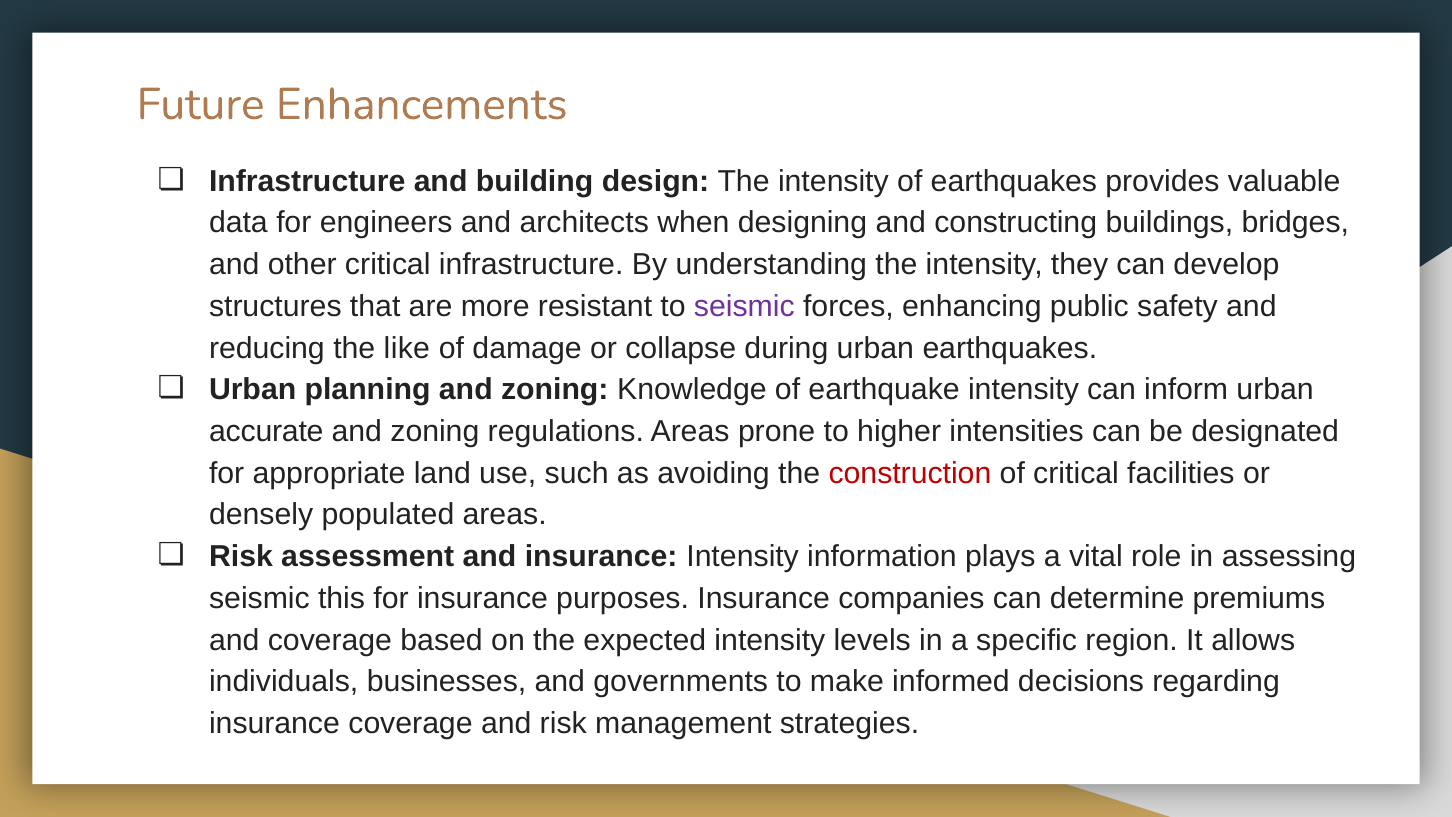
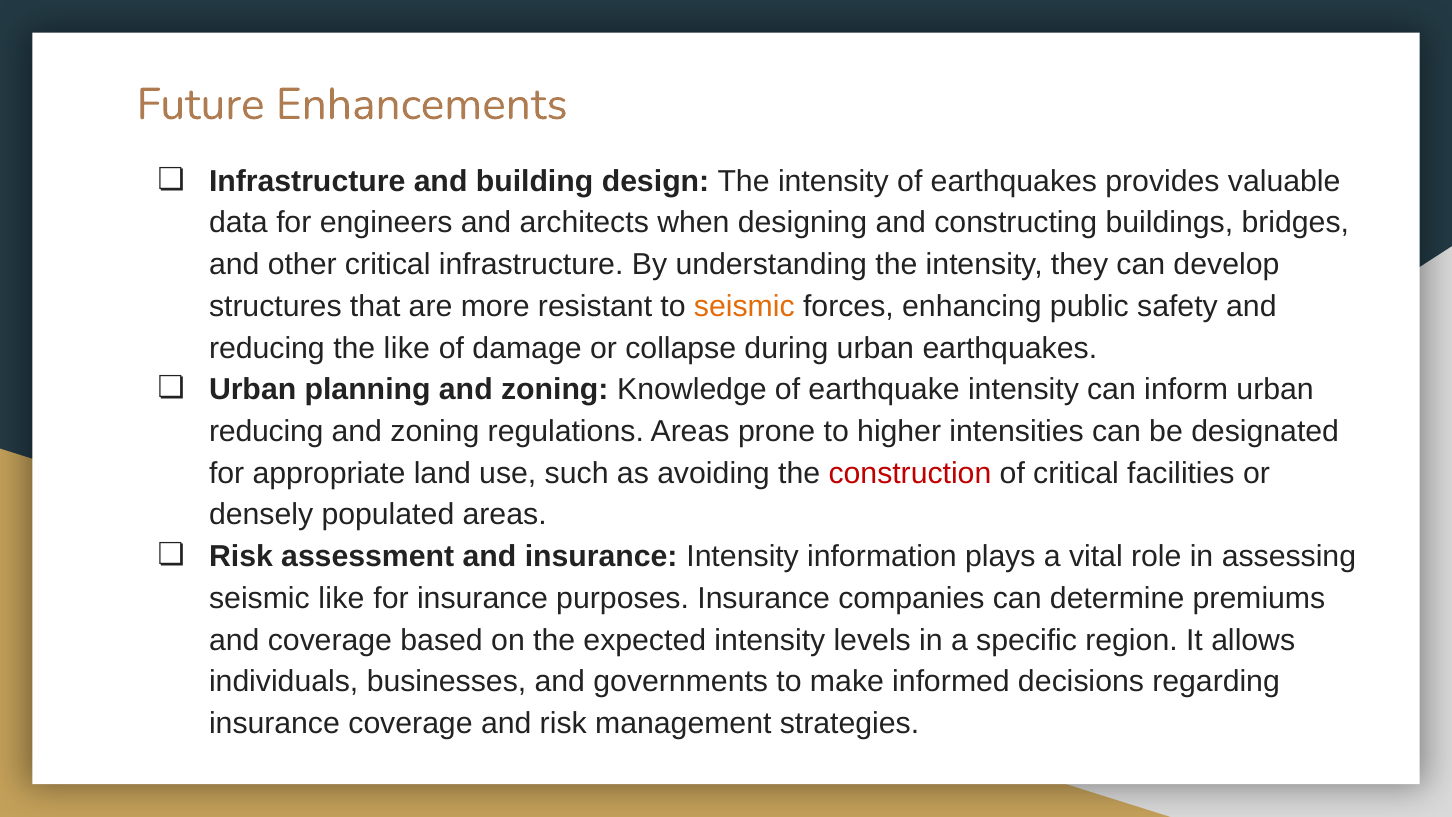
seismic colour: purple -> orange (744, 306)
accurate: accurate -> reducing (266, 431)
seismic this: this -> like (341, 598)
